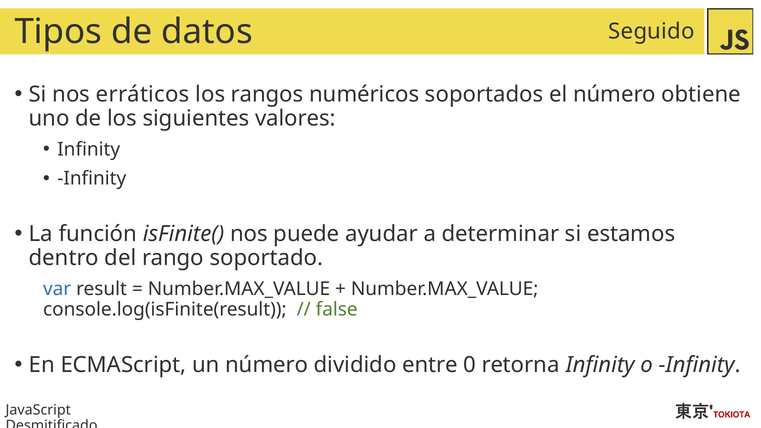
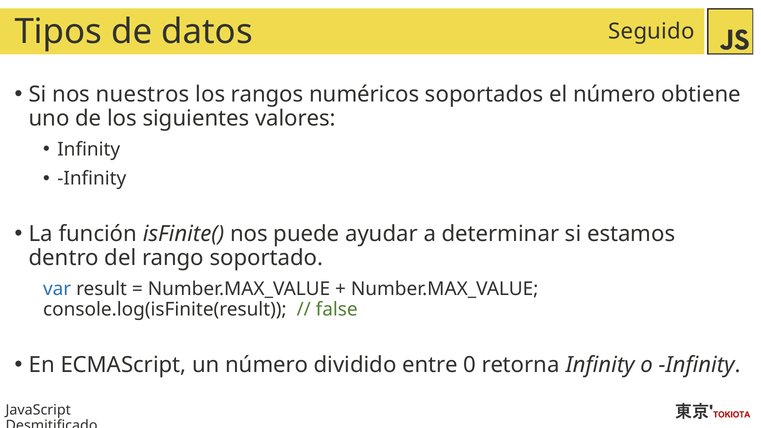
erráticos: erráticos -> nuestros (143, 94)
